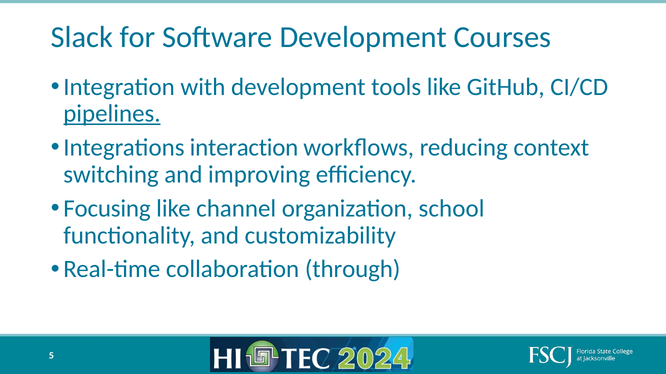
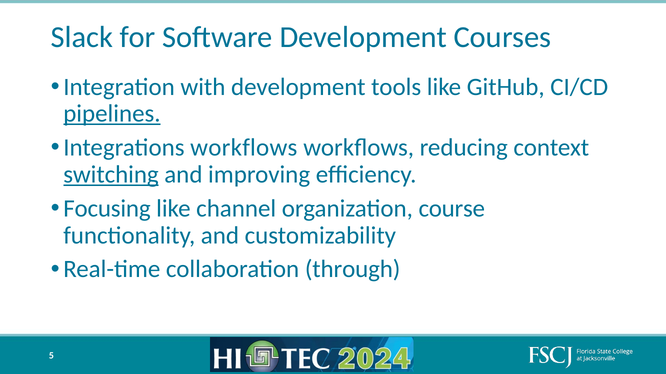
Integrations interaction: interaction -> workflows (244, 148)
switching underline: none -> present (111, 175)
school: school -> course (452, 209)
